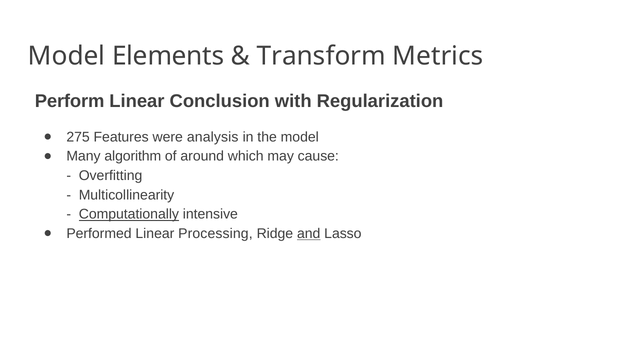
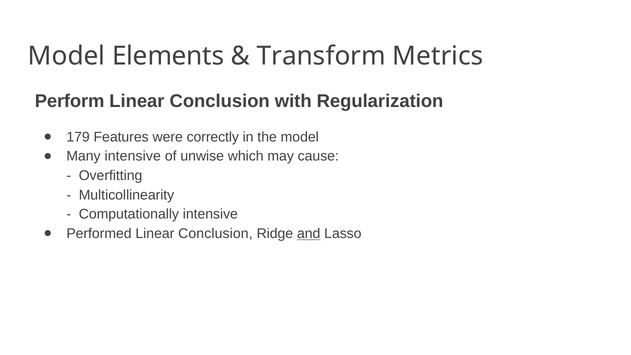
275: 275 -> 179 (78, 137)
analysis: analysis -> correctly (213, 137)
Many algorithm: algorithm -> intensive (133, 156)
around: around -> unwise (202, 156)
Computationally underline: present -> none (129, 214)
Performed Linear Processing: Processing -> Conclusion (215, 234)
